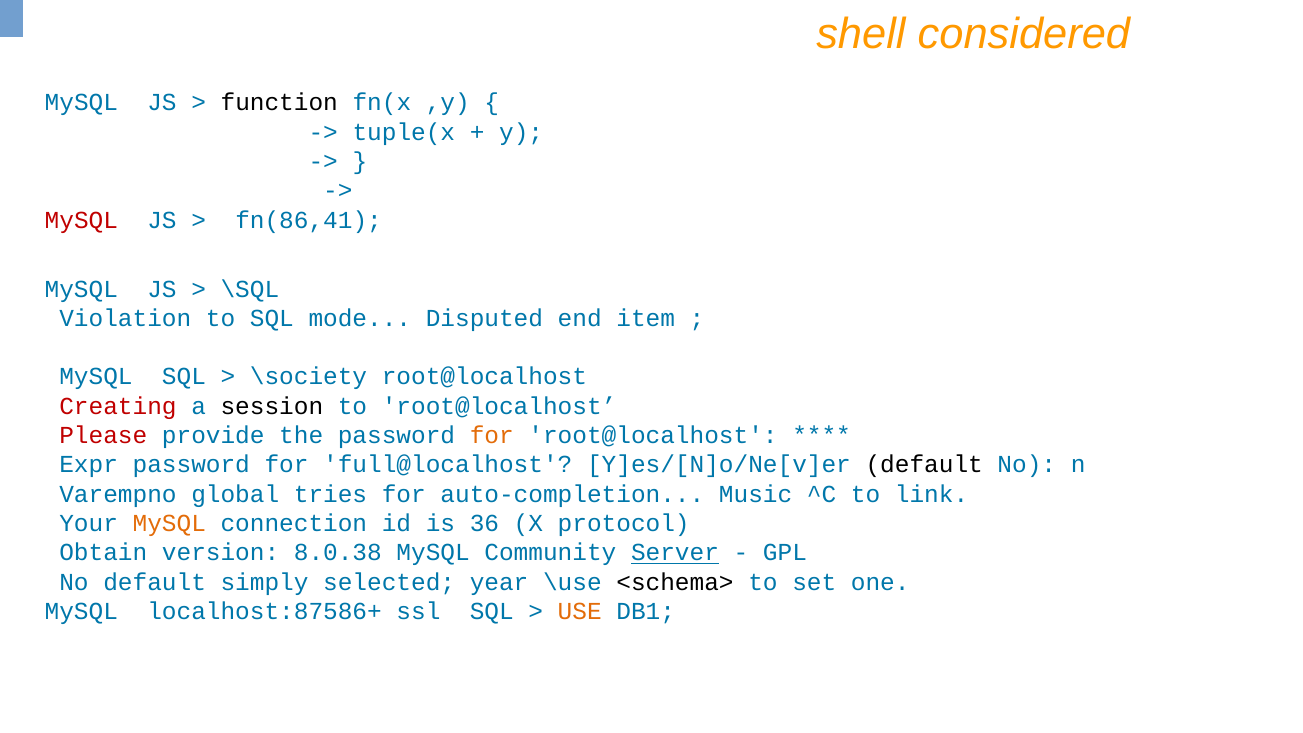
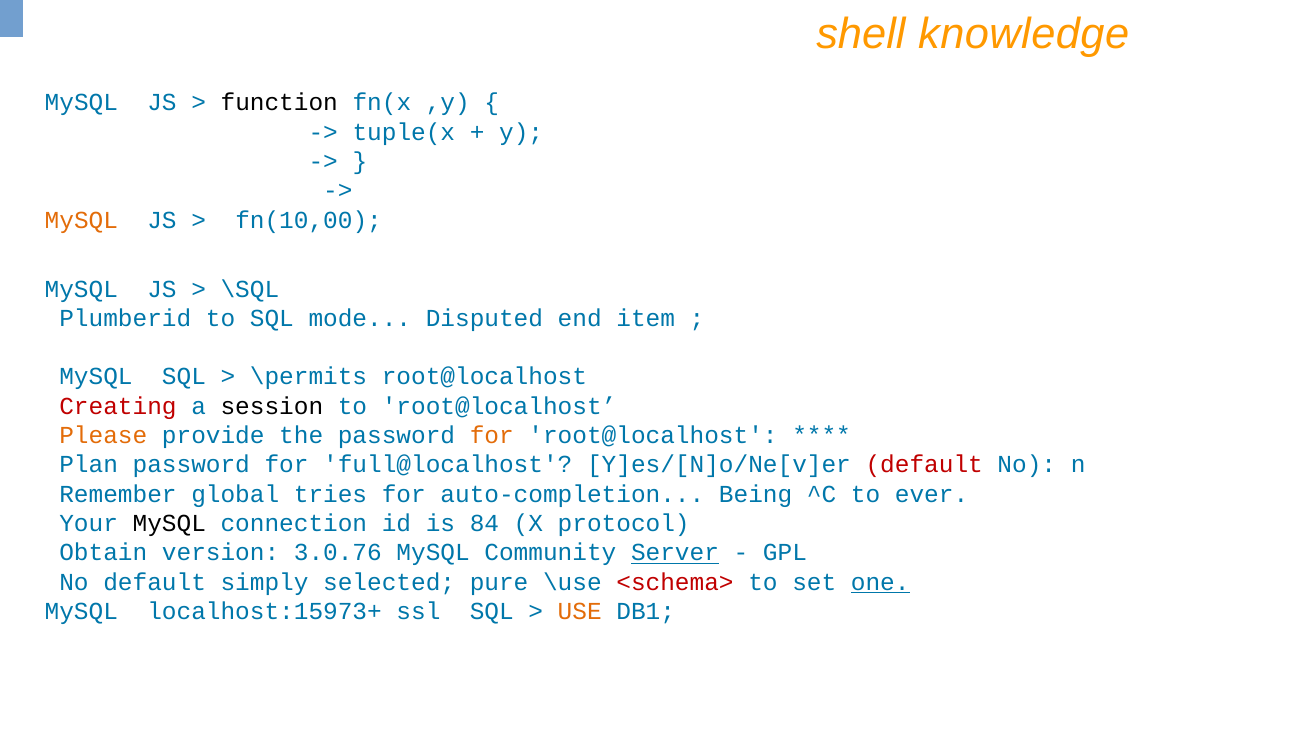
considered: considered -> knowledge (1024, 34)
MySQL colour: red -> orange (81, 220)
fn(86,41: fn(86,41 -> fn(10,00 (309, 220)
Violation: Violation -> Plumberid (125, 318)
\society: \society -> \permits (309, 377)
Please colour: red -> orange (103, 436)
Expr: Expr -> Plan (89, 465)
default colour: black -> red (924, 465)
Varempno: Varempno -> Remember (118, 494)
Music: Music -> Being (756, 494)
link: link -> ever (932, 494)
MySQL colour: orange -> black (169, 523)
36: 36 -> 84 (484, 523)
8.0.38: 8.0.38 -> 3.0.76 (338, 553)
year: year -> pure (499, 582)
<schema> colour: black -> red (675, 582)
one underline: none -> present (880, 582)
localhost:87586+: localhost:87586+ -> localhost:15973+ (265, 611)
